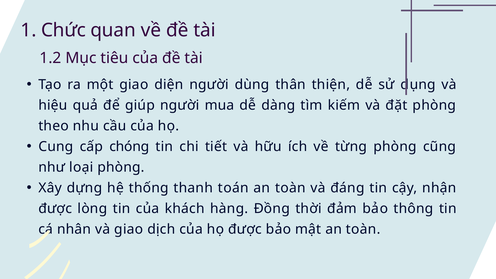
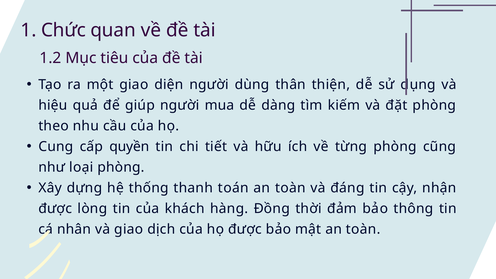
chóng: chóng -> quyền (129, 147)
